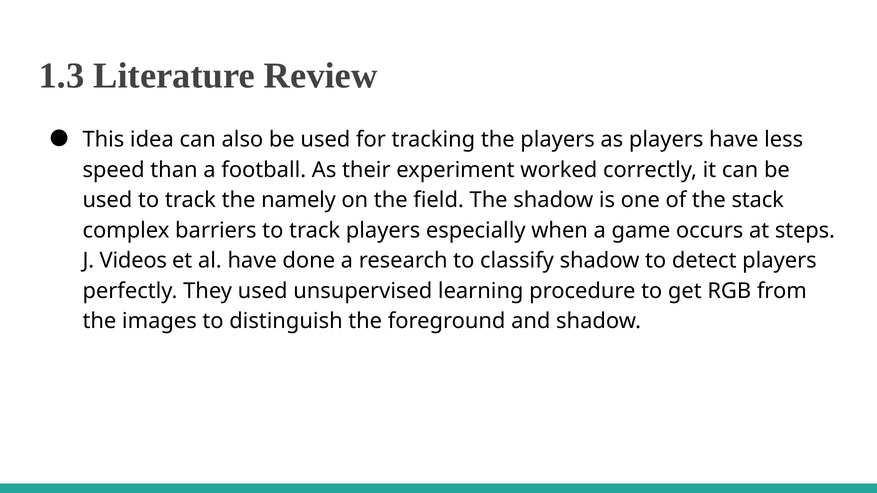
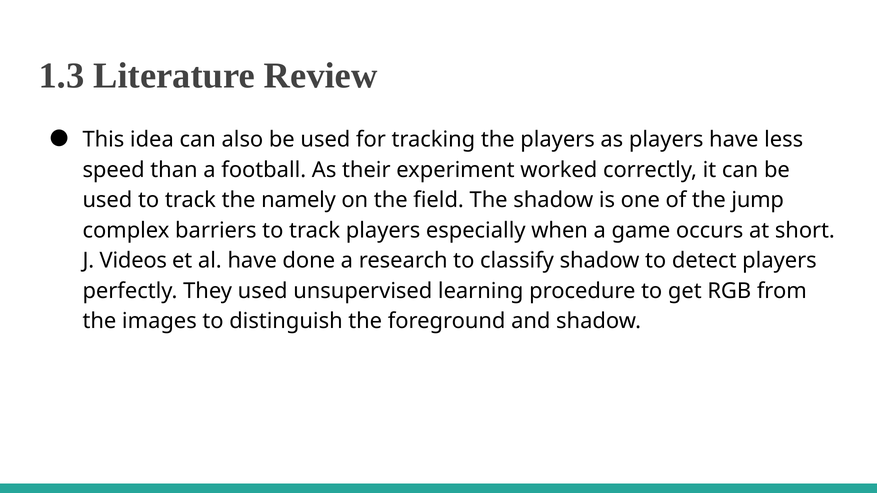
stack: stack -> jump (758, 200)
steps: steps -> short (805, 230)
